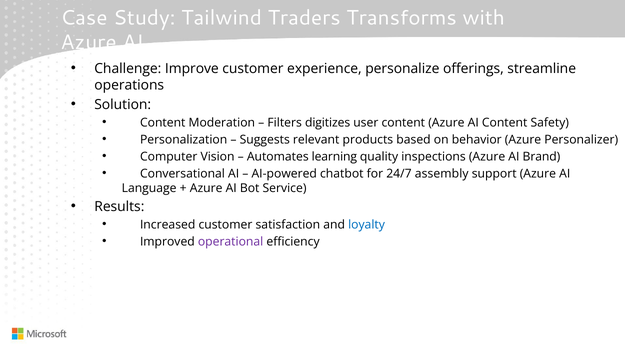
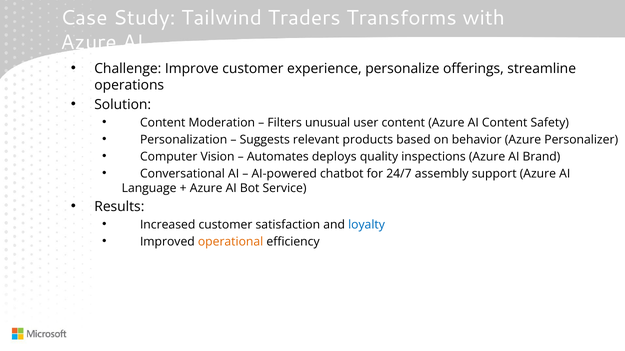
digitizes: digitizes -> unusual (328, 123)
learning: learning -> deploys (334, 157)
operational colour: purple -> orange (231, 242)
